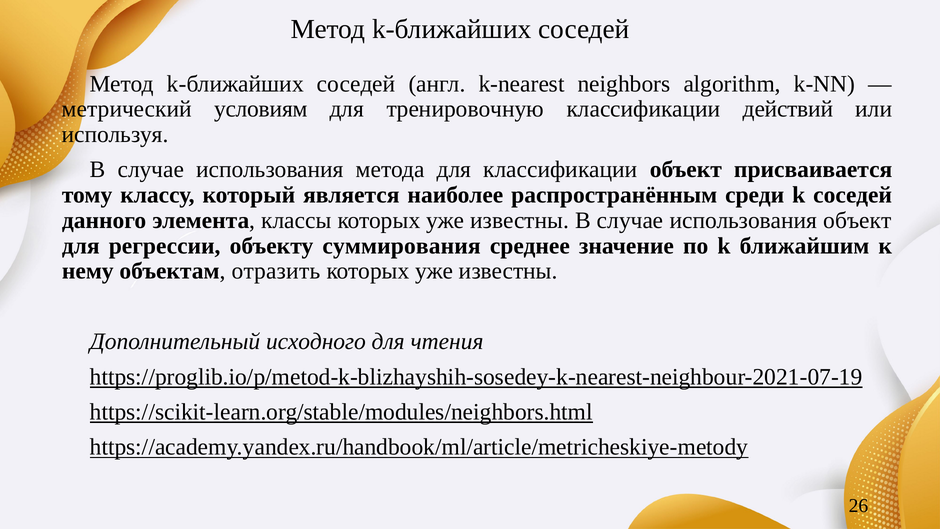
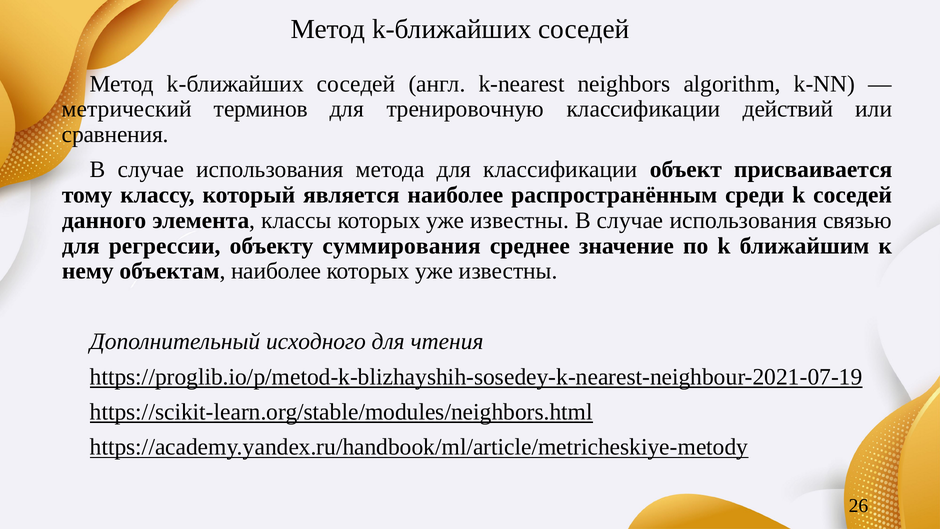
условиям: условиям -> терминов (261, 109)
используя: используя -> сравнения (115, 134)
использования объект: объект -> связью (858, 220)
объектам отразить: отразить -> наиболее (276, 271)
